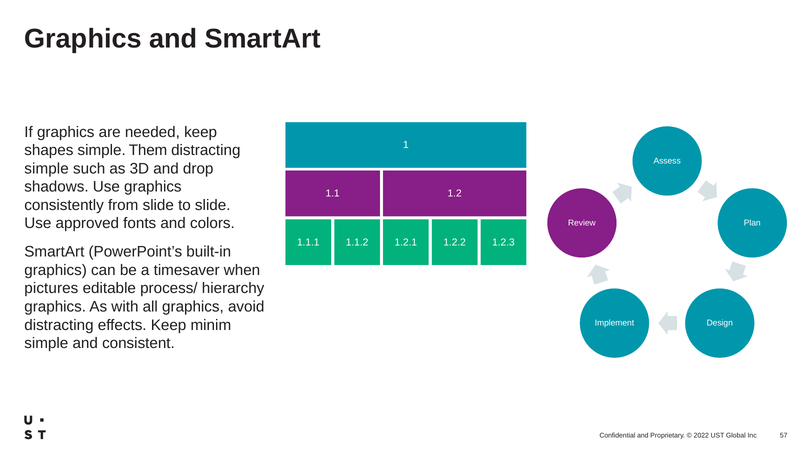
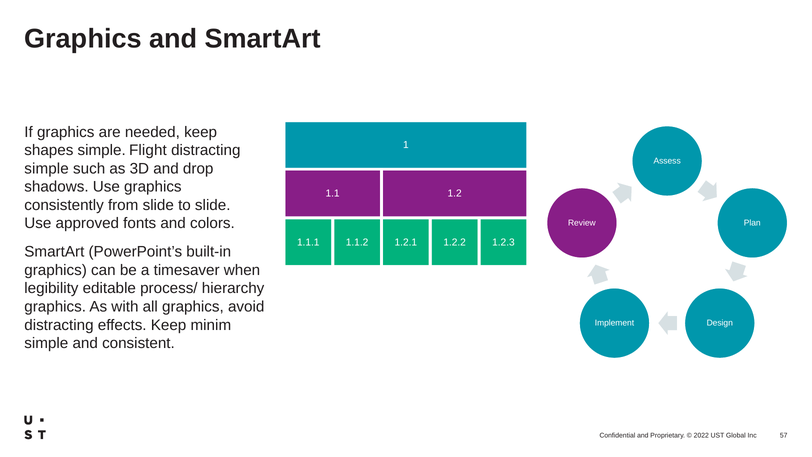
Them: Them -> Flight (148, 150)
pictures: pictures -> legibility (51, 288)
